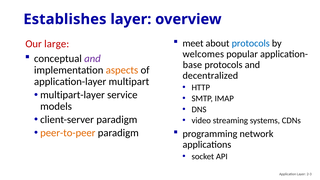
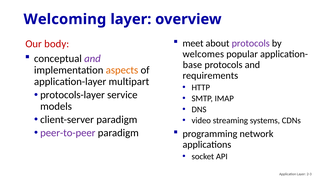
Establishes: Establishes -> Welcoming (65, 19)
protocols colour: blue -> purple (251, 43)
large: large -> body (57, 44)
decentralized: decentralized -> requirements (210, 76)
multipart-layer: multipart-layer -> protocols-layer (73, 95)
peer-to-peer colour: orange -> purple (68, 133)
